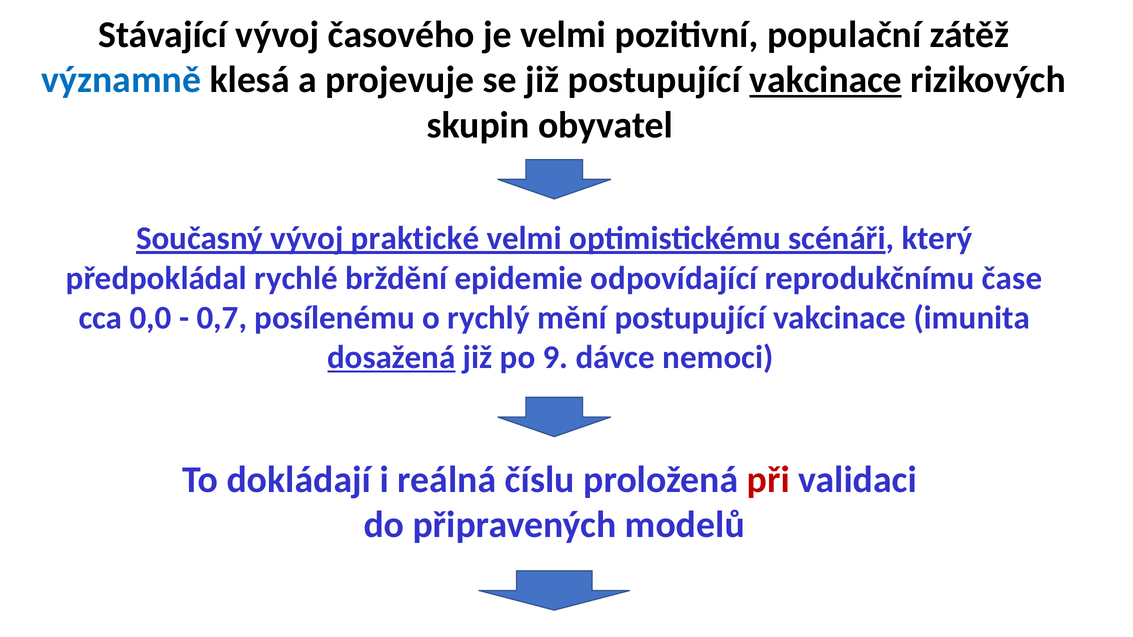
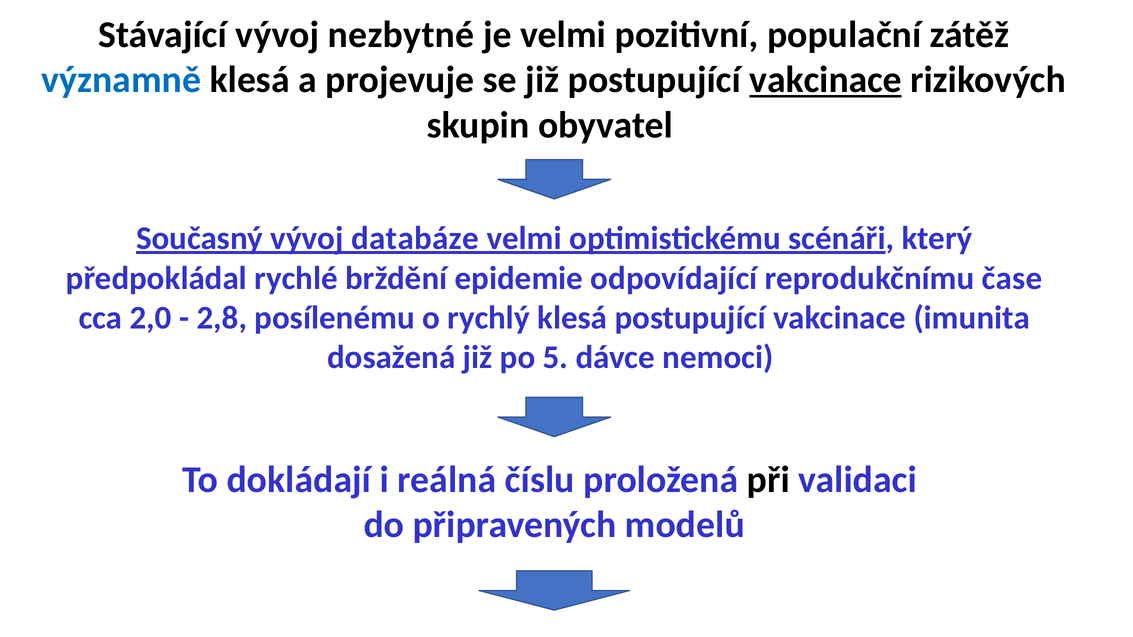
časového: časového -> nezbytné (401, 35)
praktické: praktické -> databáze (415, 239)
0,0: 0,0 -> 2,0 (151, 318)
0,7: 0,7 -> 2,8 (222, 318)
rychlý mění: mění -> klesá (572, 318)
dosažená underline: present -> none (391, 358)
9: 9 -> 5 (555, 358)
při colour: red -> black (768, 480)
